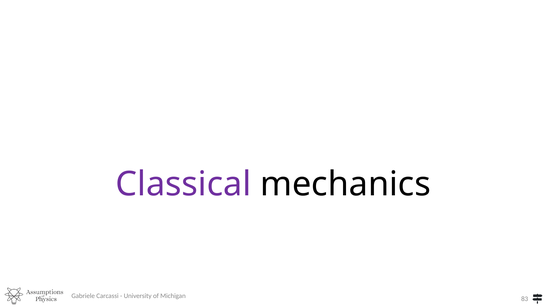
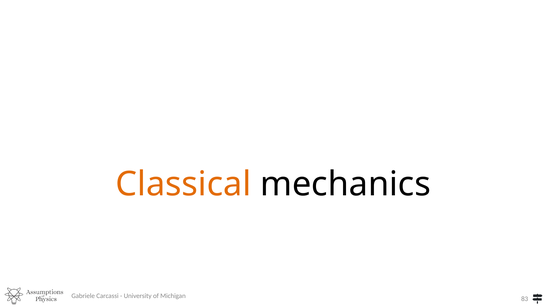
Classical colour: purple -> orange (183, 184)
